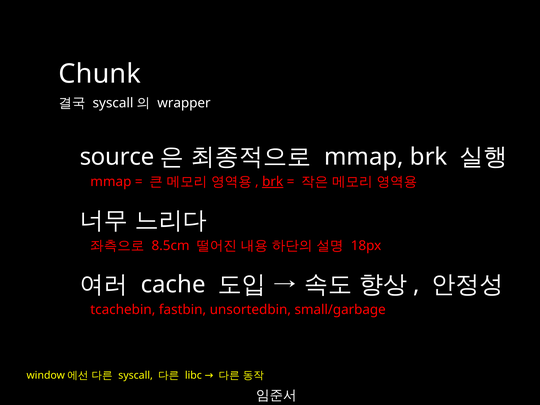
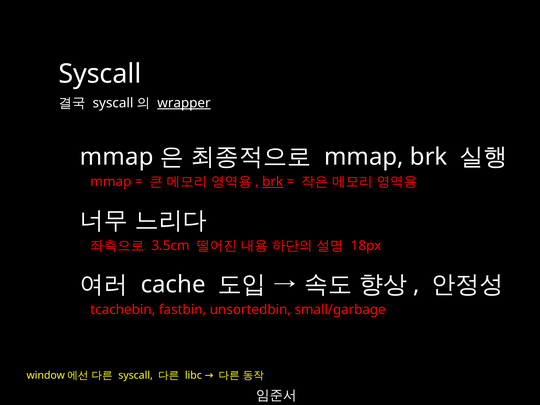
Chunk: Chunk -> Syscall (100, 74)
wrapper underline: none -> present (184, 103)
source: source -> mmap (117, 157)
8.5cm: 8.5cm -> 3.5cm (171, 246)
